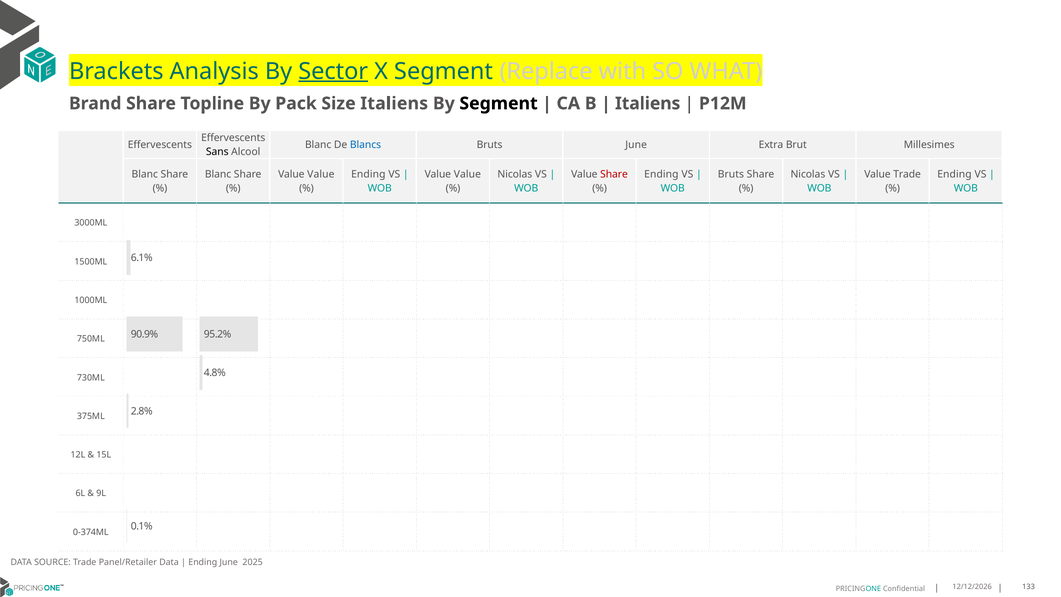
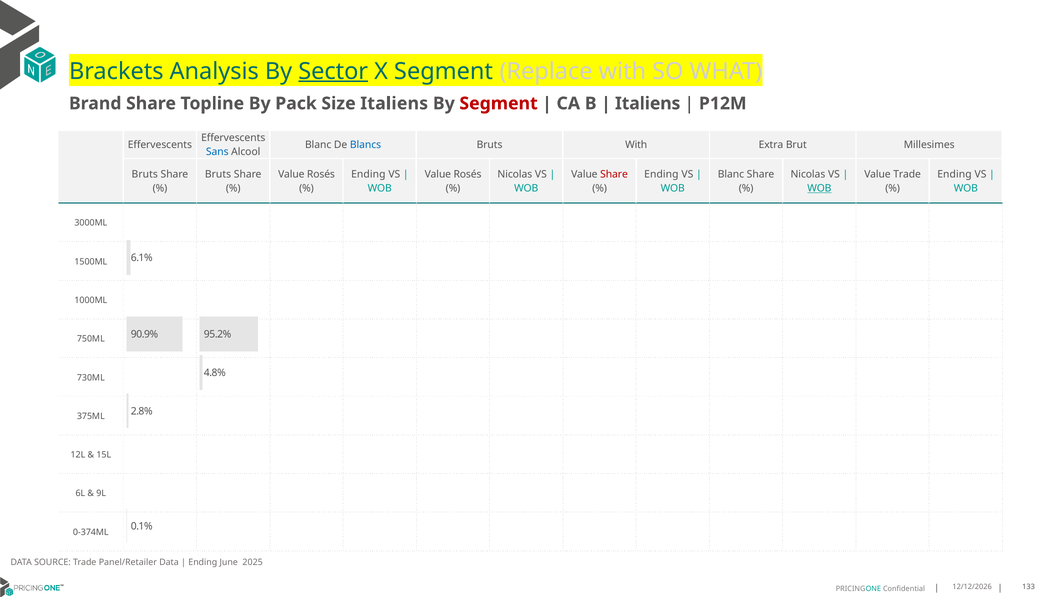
Segment colour: black -> red (499, 103)
Bruts June: June -> With (636, 145)
Sans colour: black -> blue (217, 152)
Blanc: Blanc -> Bruts (145, 174)
Blanc: Blanc -> Bruts (218, 174)
Value: Value -> Rosés (321, 174)
Value: Value -> Rosés (467, 174)
Bruts: Bruts -> Blanc (731, 174)
WOB underline: none -> present (819, 188)
